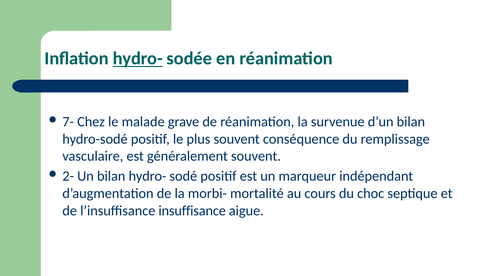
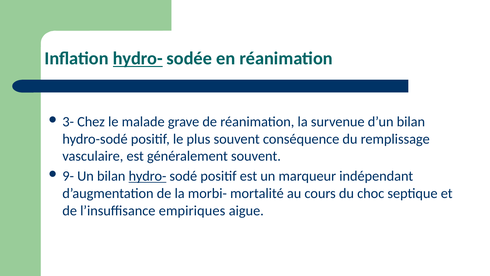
7-: 7- -> 3- (68, 122)
2-: 2- -> 9- (68, 176)
hydro- underline: none -> present (147, 176)
insuffisance: insuffisance -> empiriques (192, 210)
